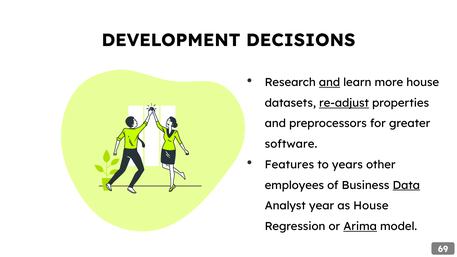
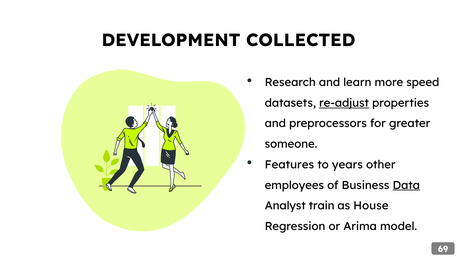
DECISIONS: DECISIONS -> COLLECTED (301, 40)
and underline: present -> none (330, 82)
more house: house -> speed (423, 82)
software: software -> someone (291, 144)
year: year -> train (322, 206)
Arima underline: present -> none (360, 226)
